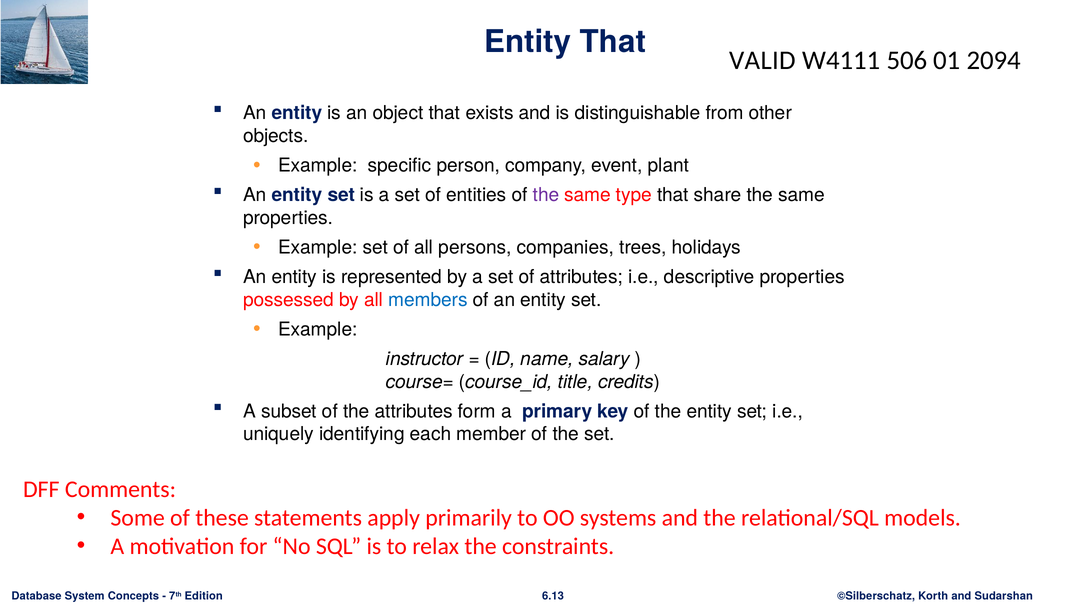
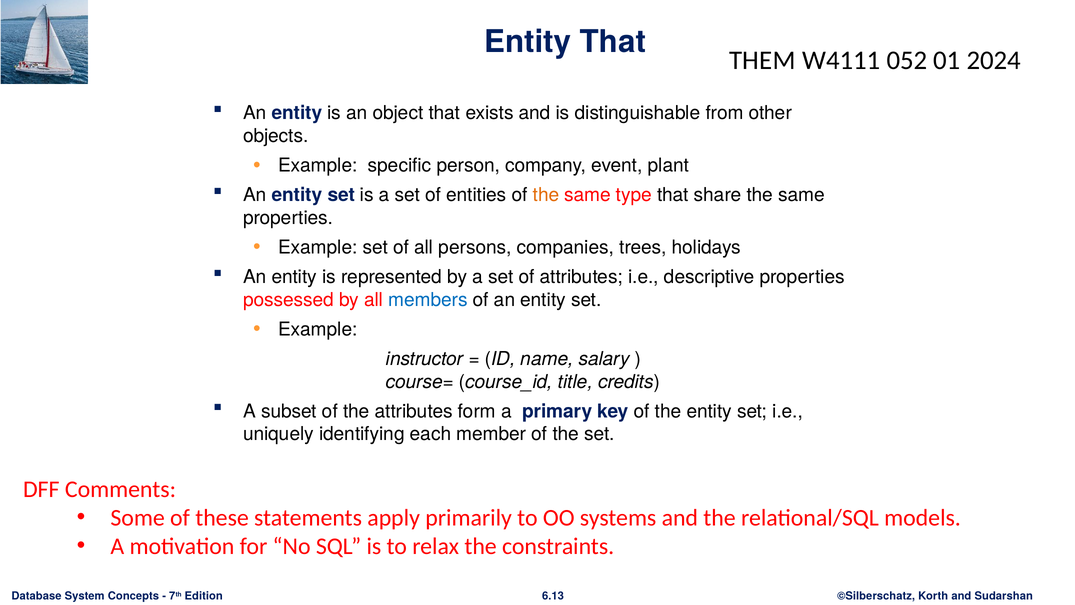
VALID: VALID -> THEM (762, 60)
506: 506 -> 052 (907, 60)
2094: 2094 -> 2024 (994, 60)
the colour: purple -> orange (546, 195)
